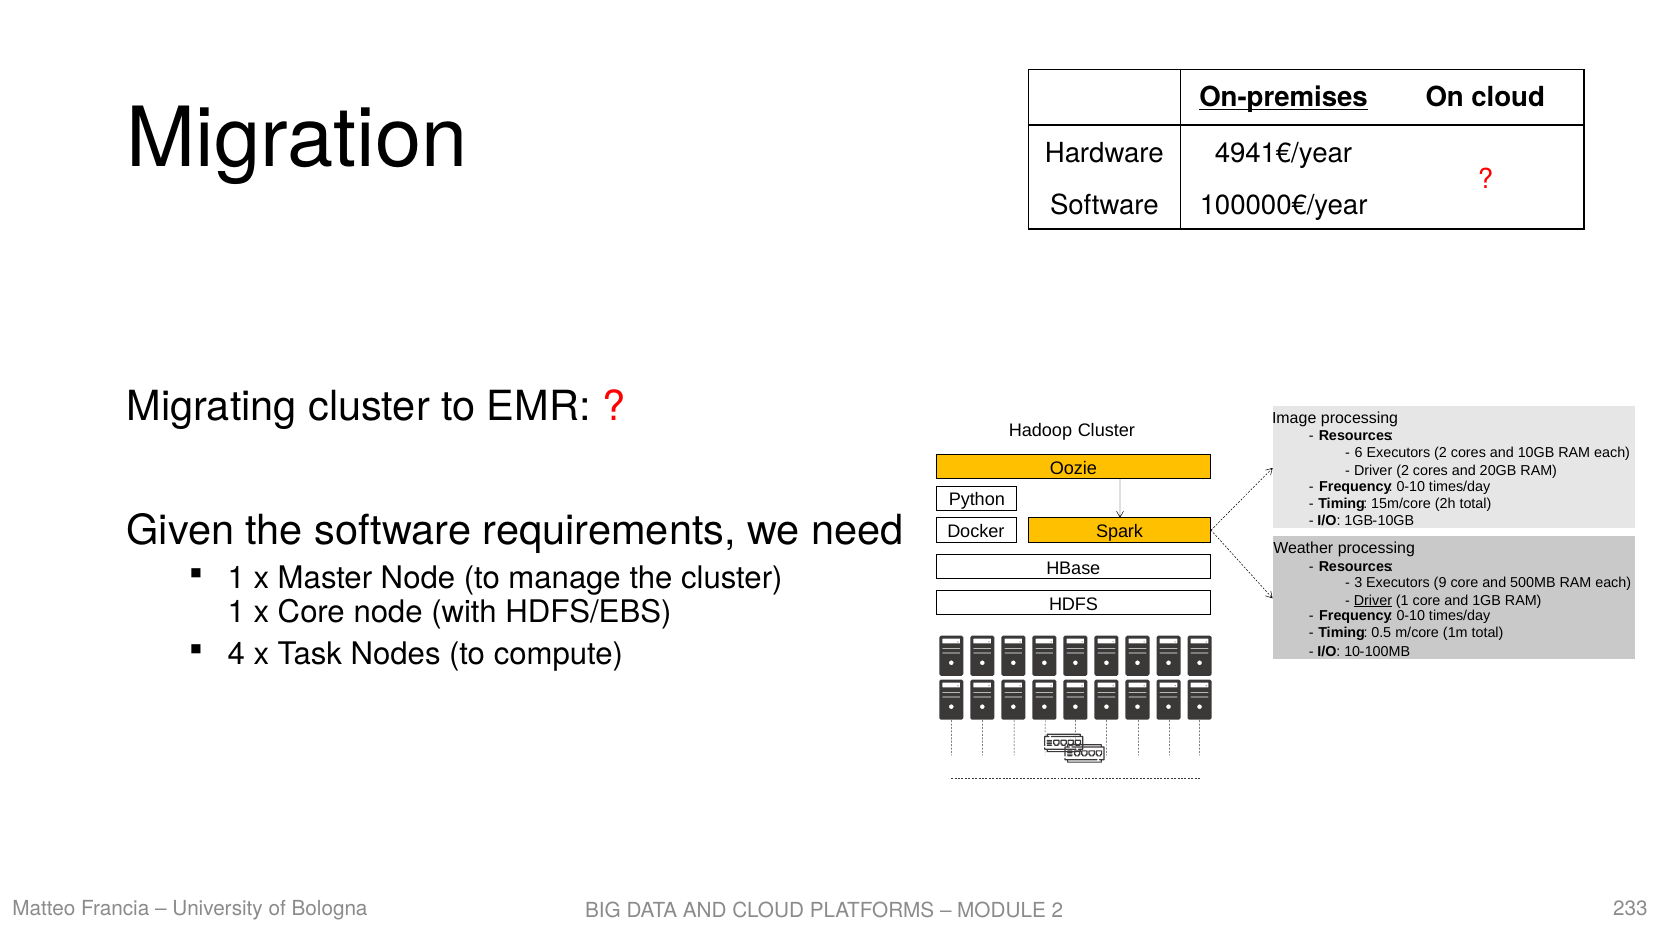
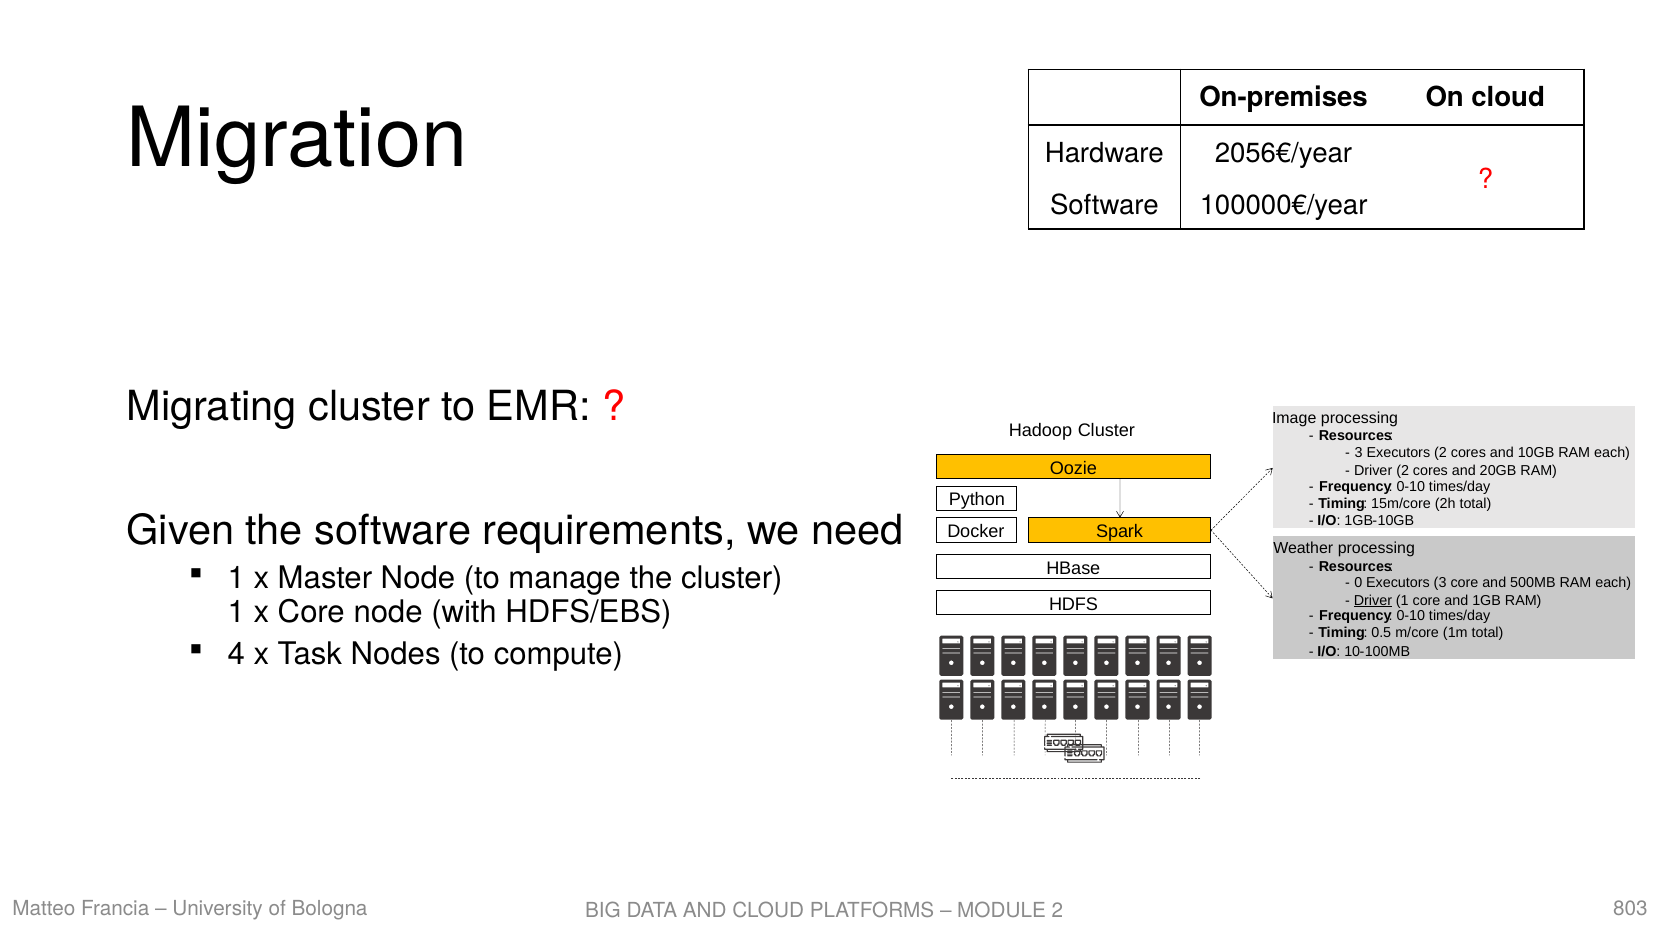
On-premises underline: present -> none (1284, 98)
4941€/year: 4941€/year -> 2056€/year (1284, 154)
6: 6 -> 3 (1359, 453)
3: 3 -> 0 (1358, 583)
Executors 9: 9 -> 3 (1440, 583)
233: 233 -> 803 (1630, 908)
